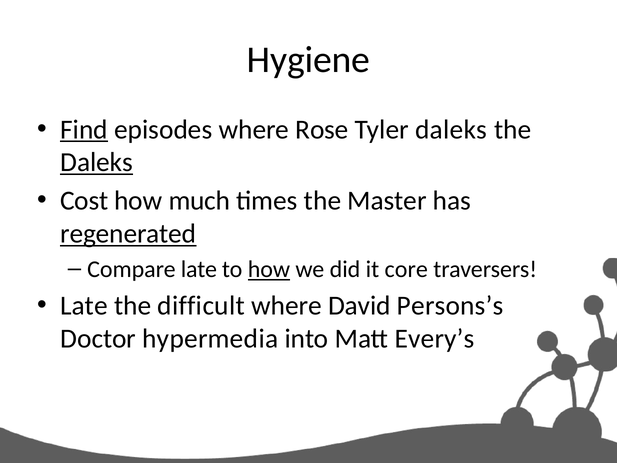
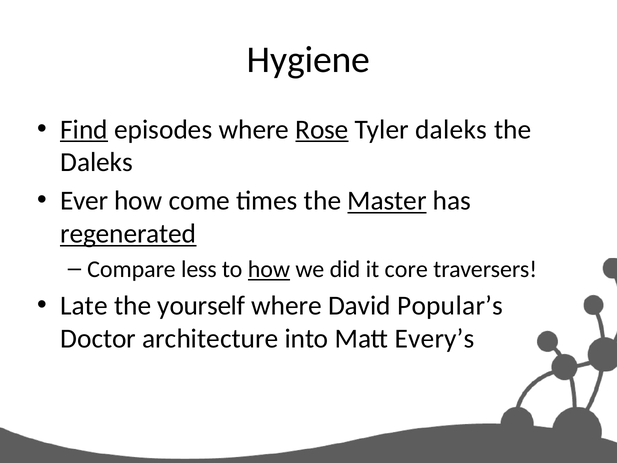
Rose underline: none -> present (322, 129)
Daleks underline: present -> none (97, 162)
Cost: Cost -> Ever (84, 201)
much: much -> come (199, 201)
Master underline: none -> present (387, 201)
Compare late: late -> less (199, 269)
difficult: difficult -> yourself (201, 306)
Persons’s: Persons’s -> Popular’s (450, 306)
hypermedia: hypermedia -> architecture (210, 339)
